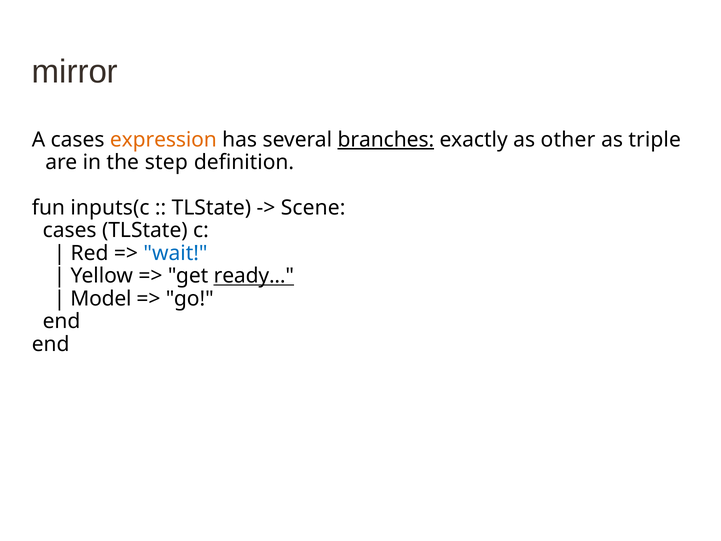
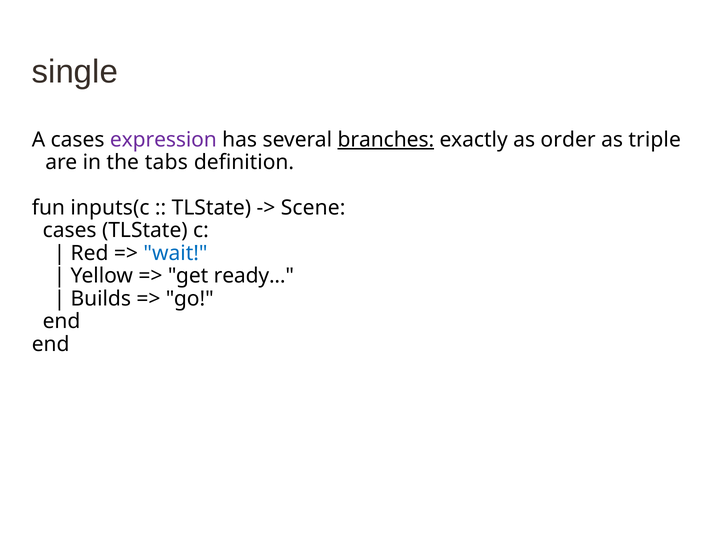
mirror: mirror -> single (75, 72)
expression colour: orange -> purple (163, 140)
other: other -> order (568, 140)
step: step -> tabs (166, 162)
ready underline: present -> none (254, 276)
Model: Model -> Builds (101, 299)
